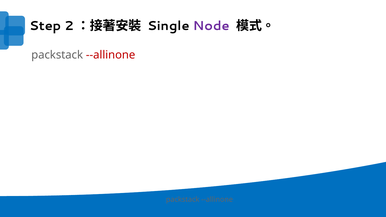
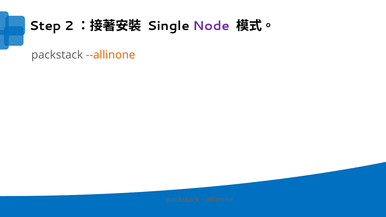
--allinone colour: red -> orange (111, 55)
